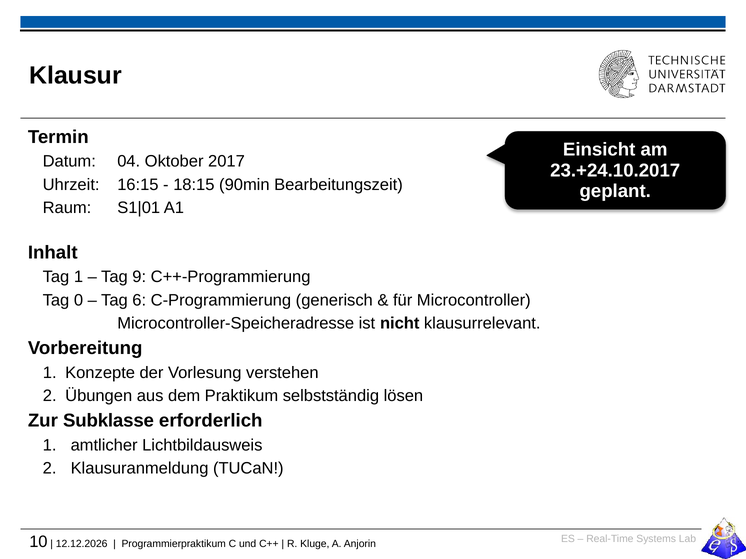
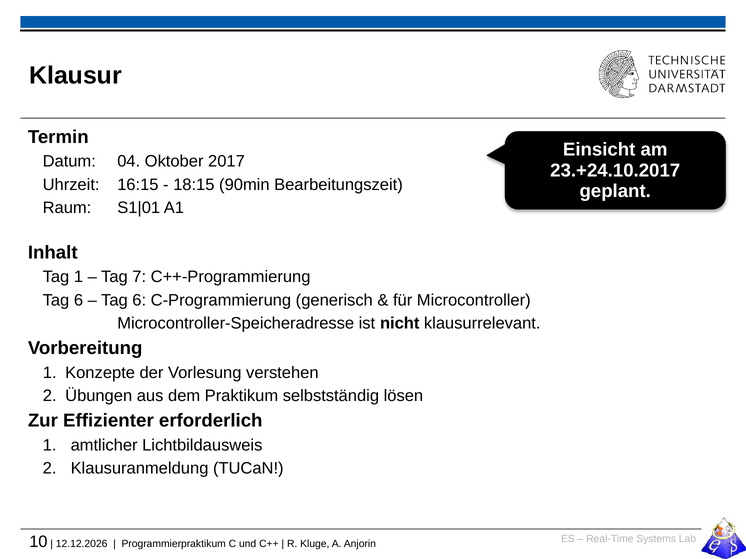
9: 9 -> 7 (139, 277)
0: 0 -> 6 (78, 300)
Subklasse: Subklasse -> Effizienter (108, 421)
